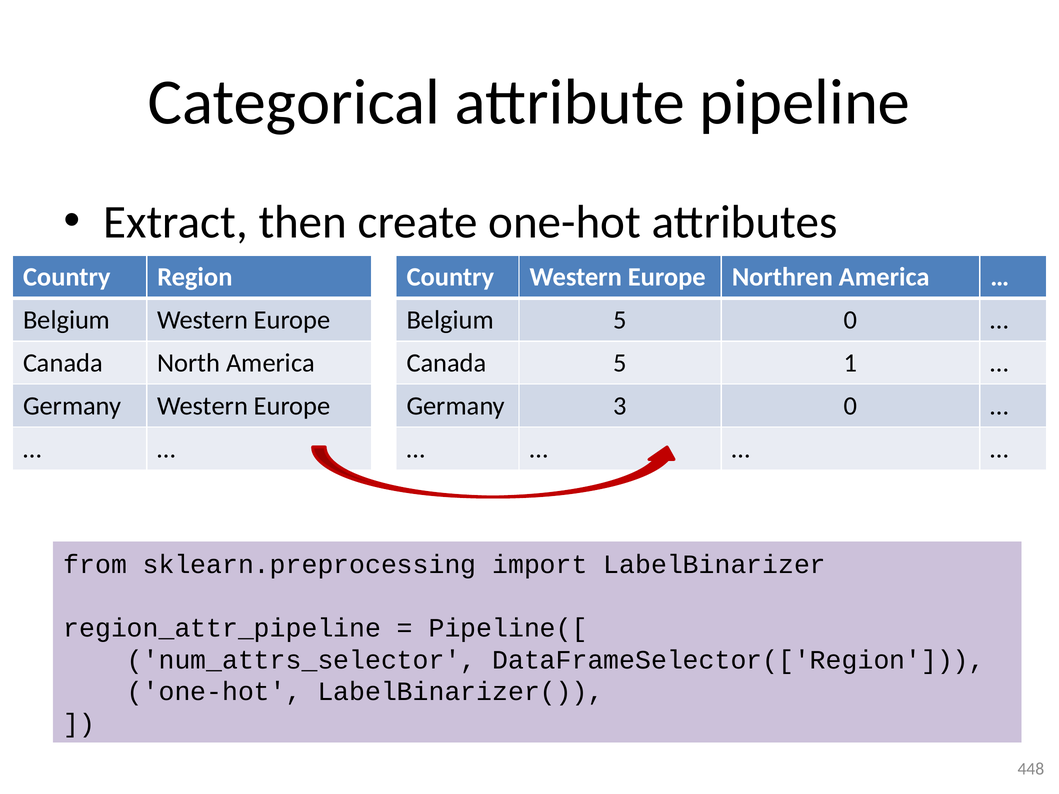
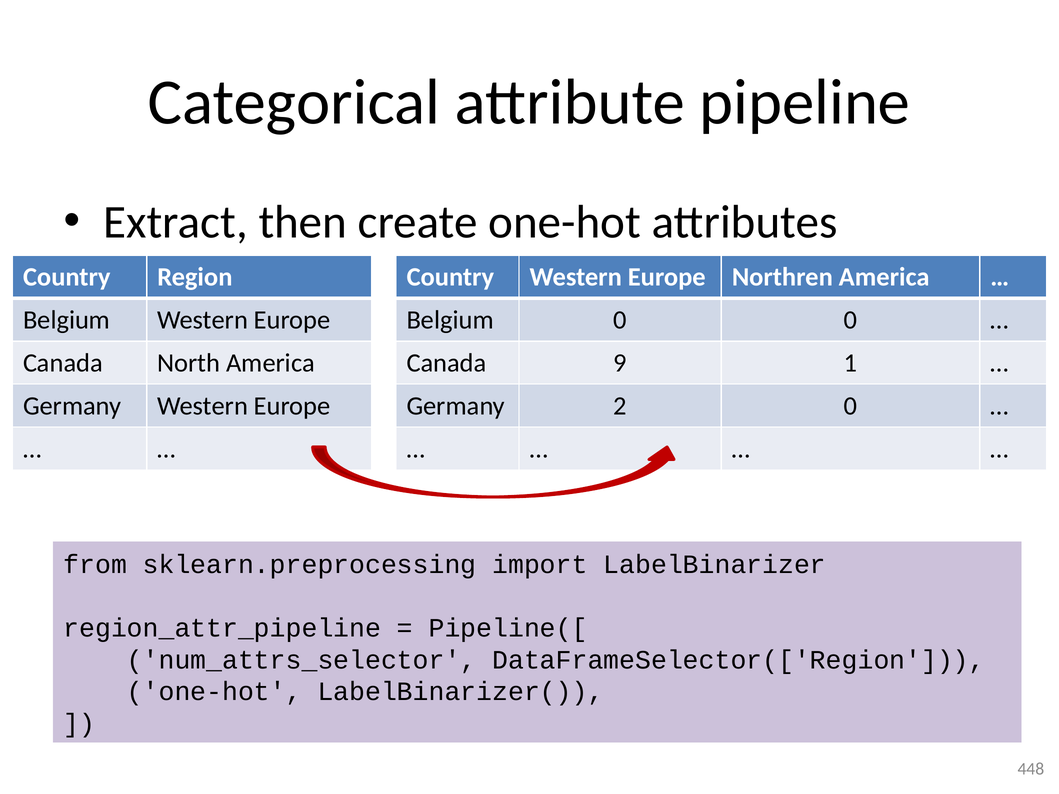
Belgium 5: 5 -> 0 (620, 320)
Canada 5: 5 -> 9 (620, 363)
3: 3 -> 2 (620, 406)
